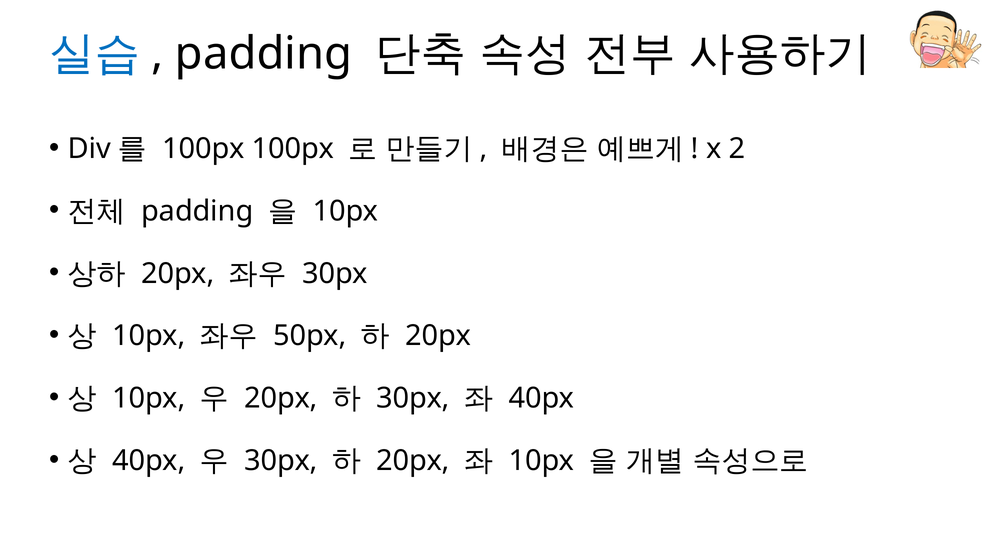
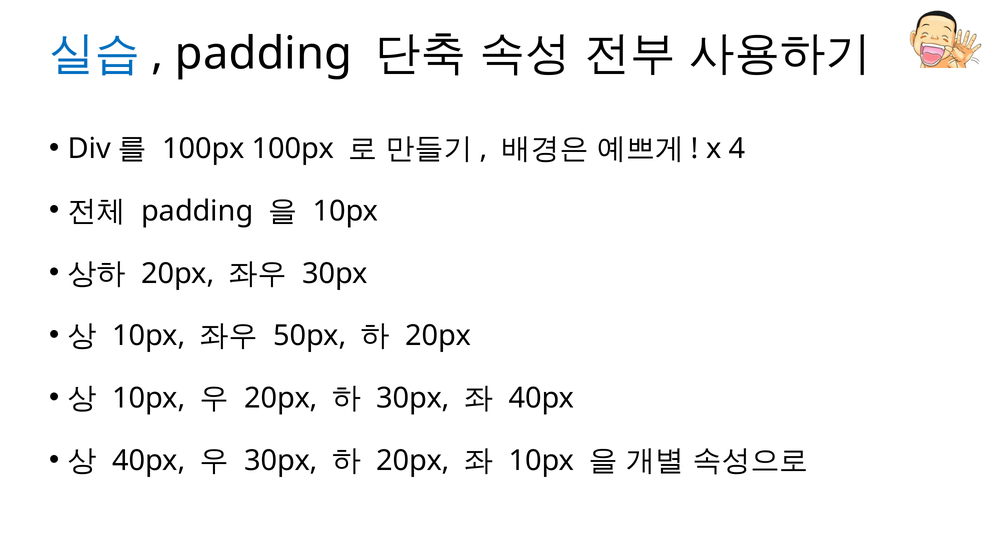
2: 2 -> 4 (737, 149)
